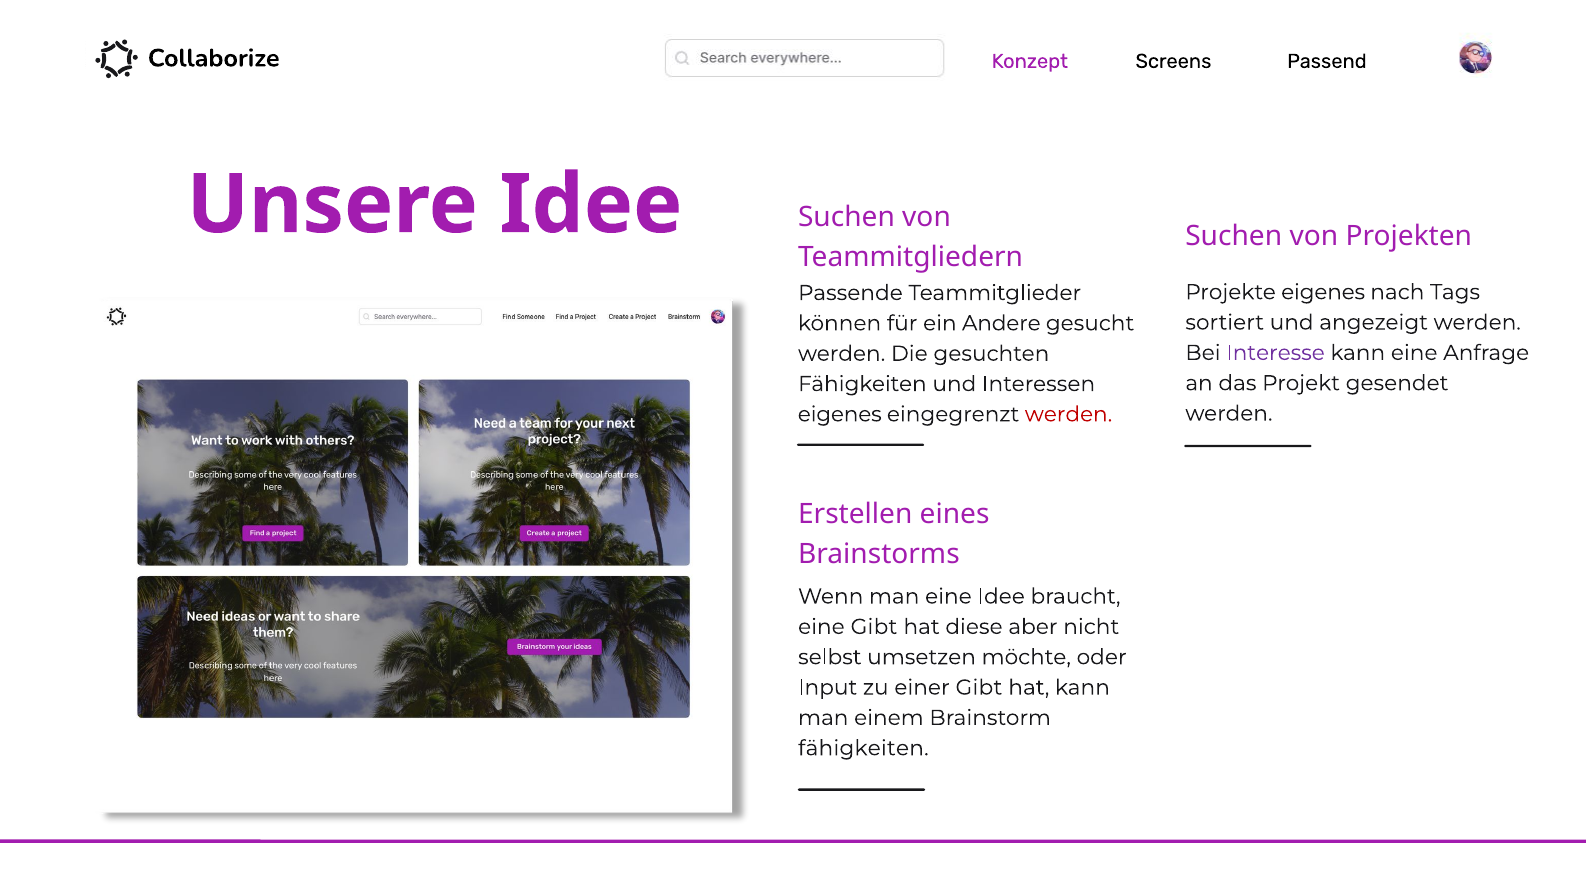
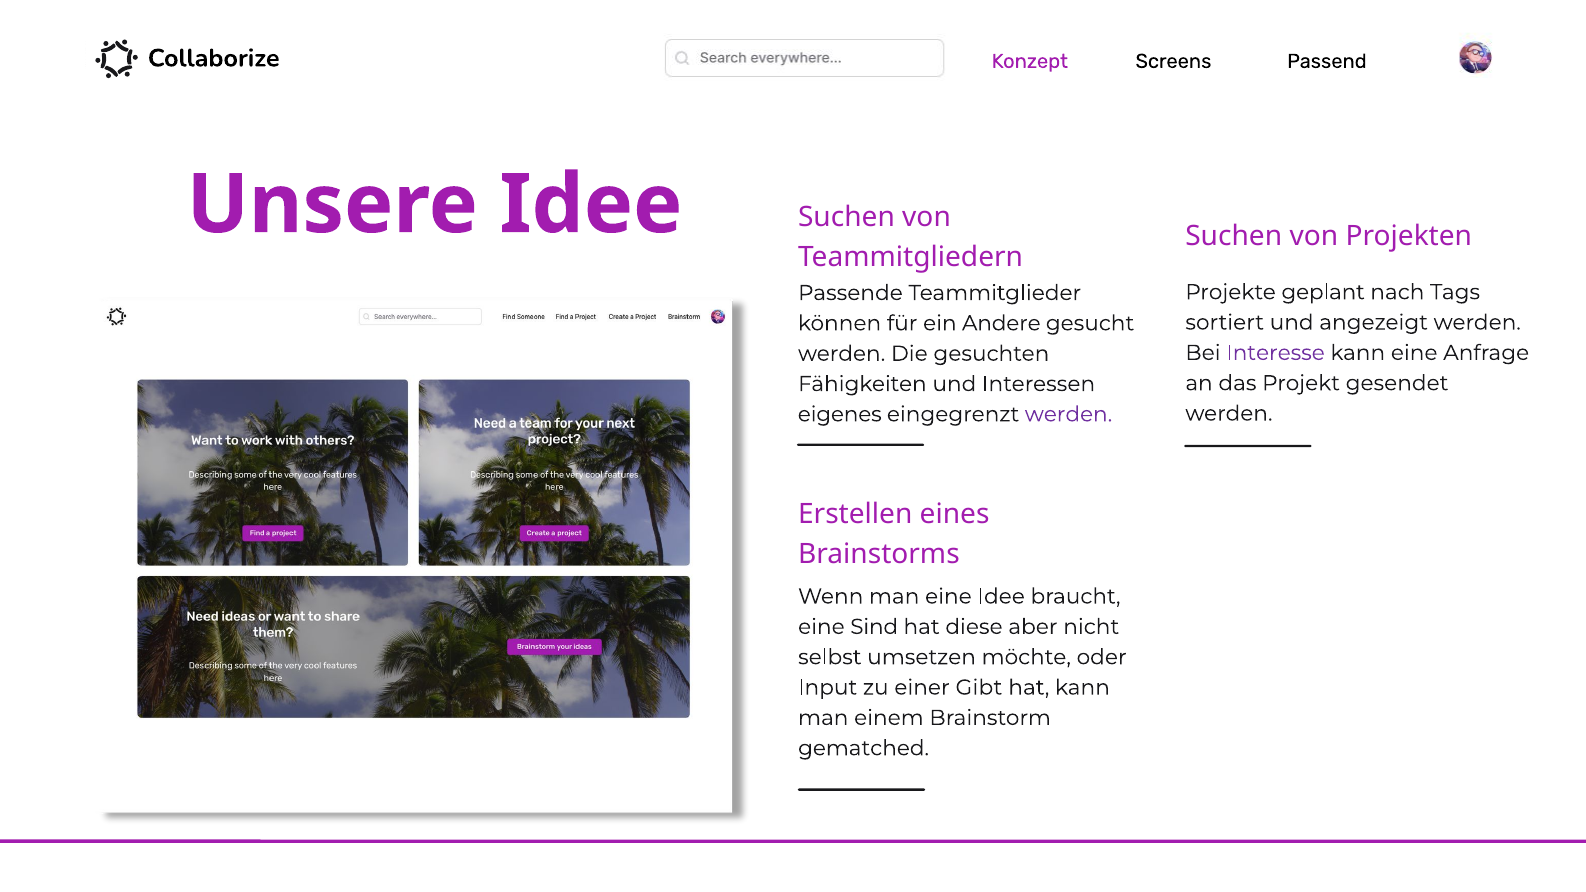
Projekte eigenes: eigenes -> geplant (1323, 292)
werden colour: red -> purple (1069, 414)
eine Gibt: Gibt -> Sind (874, 627)
fähigkeiten: fähigkeiten -> gematched (864, 748)
